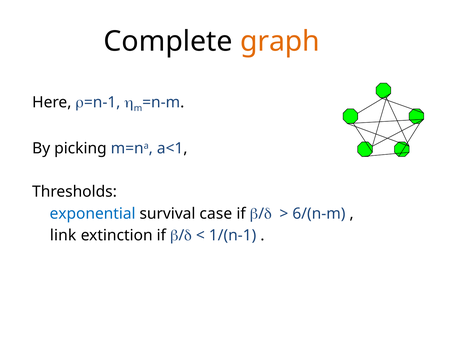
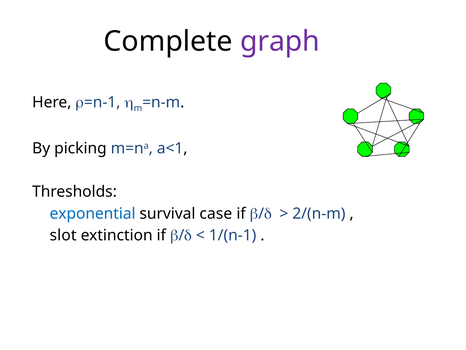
graph colour: orange -> purple (280, 41)
6/(n-m: 6/(n-m -> 2/(n-m (319, 213)
link: link -> slot (63, 235)
